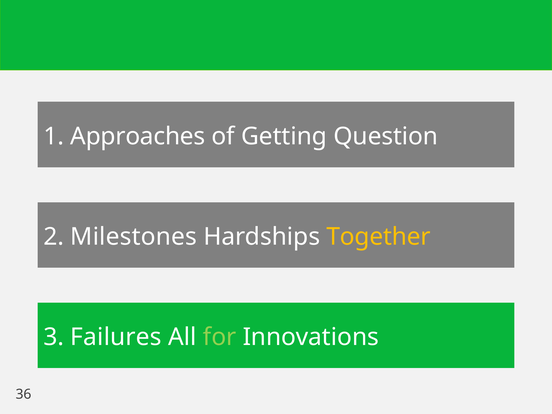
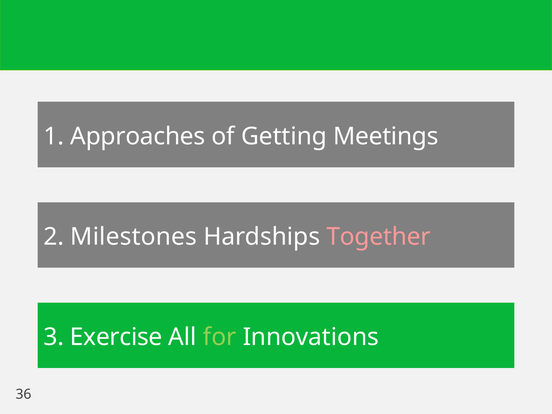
Question: Question -> Meetings (386, 136)
Together colour: yellow -> pink (379, 237)
Failures: Failures -> Exercise (116, 337)
